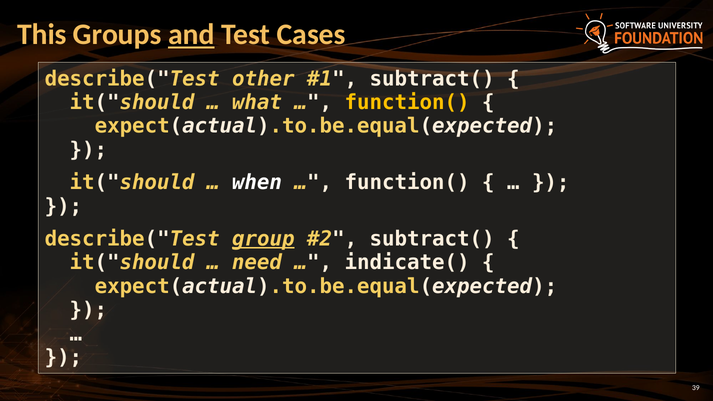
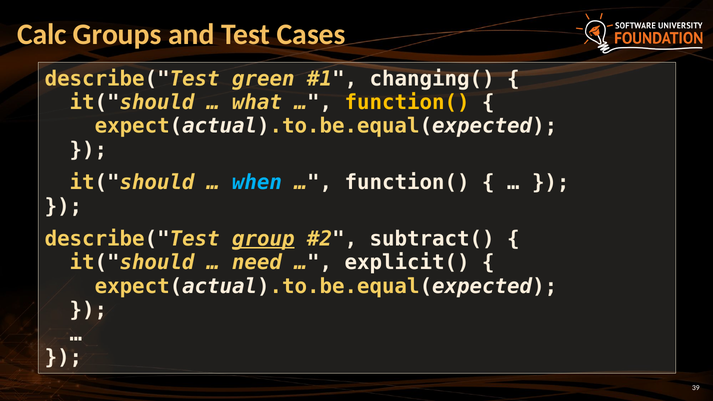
This: This -> Calc (42, 35)
and underline: present -> none (191, 35)
other: other -> green (263, 79)
subtract(: subtract( -> changing( (432, 79)
when colour: white -> light blue (257, 183)
indicate(: indicate( -> explicit( (407, 263)
